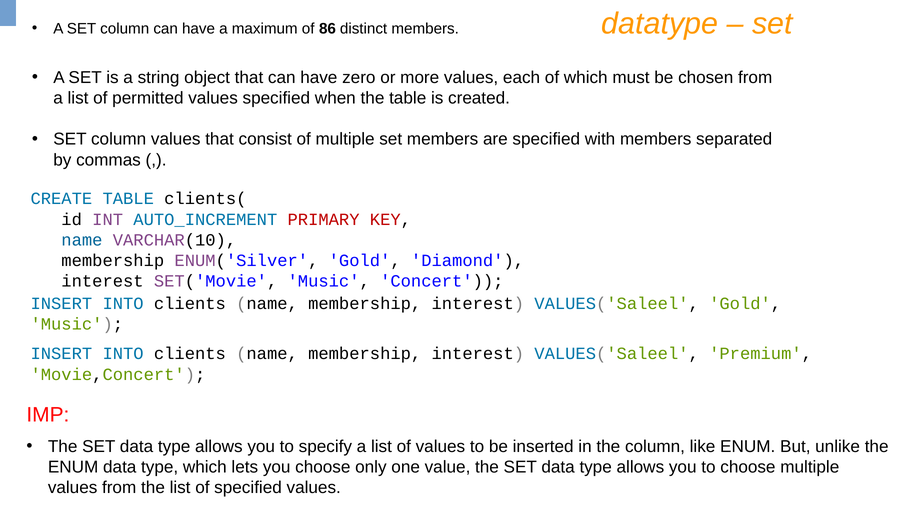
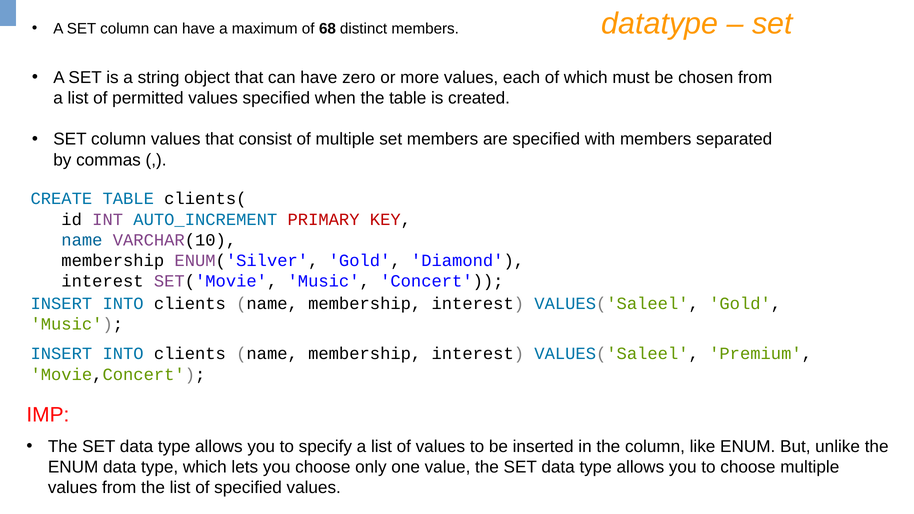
86: 86 -> 68 (328, 29)
